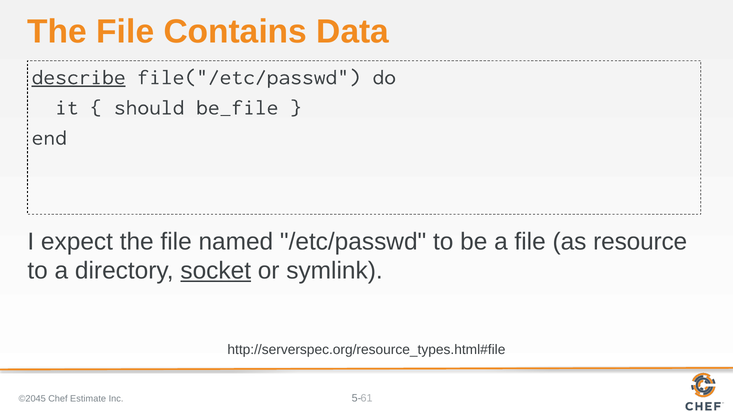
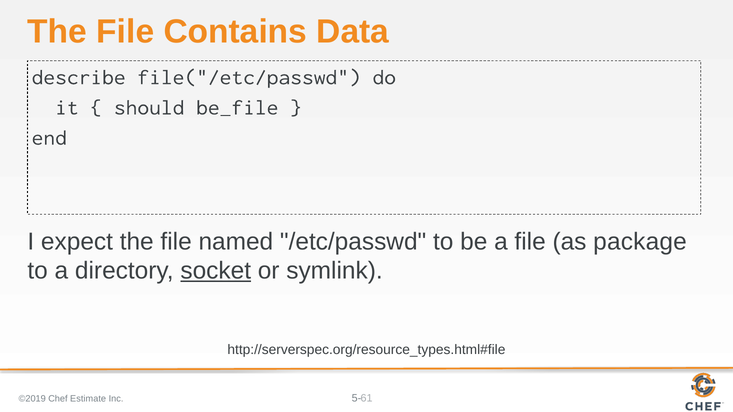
describe underline: present -> none (79, 77)
resource: resource -> package (640, 242)
©2045: ©2045 -> ©2019 (32, 399)
